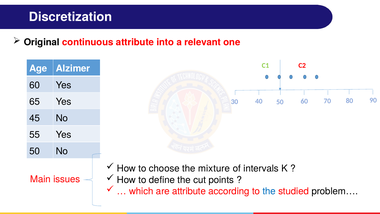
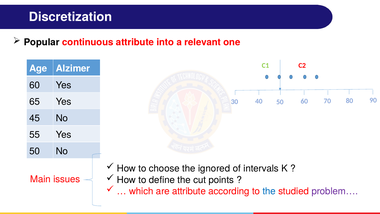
Original: Original -> Popular (42, 42)
mixture: mixture -> ignored (214, 168)
problem… colour: black -> purple (335, 191)
